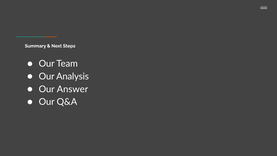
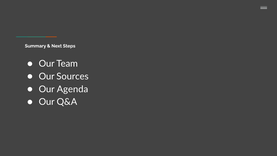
Analysis: Analysis -> Sources (72, 76)
Answer: Answer -> Agenda (72, 89)
